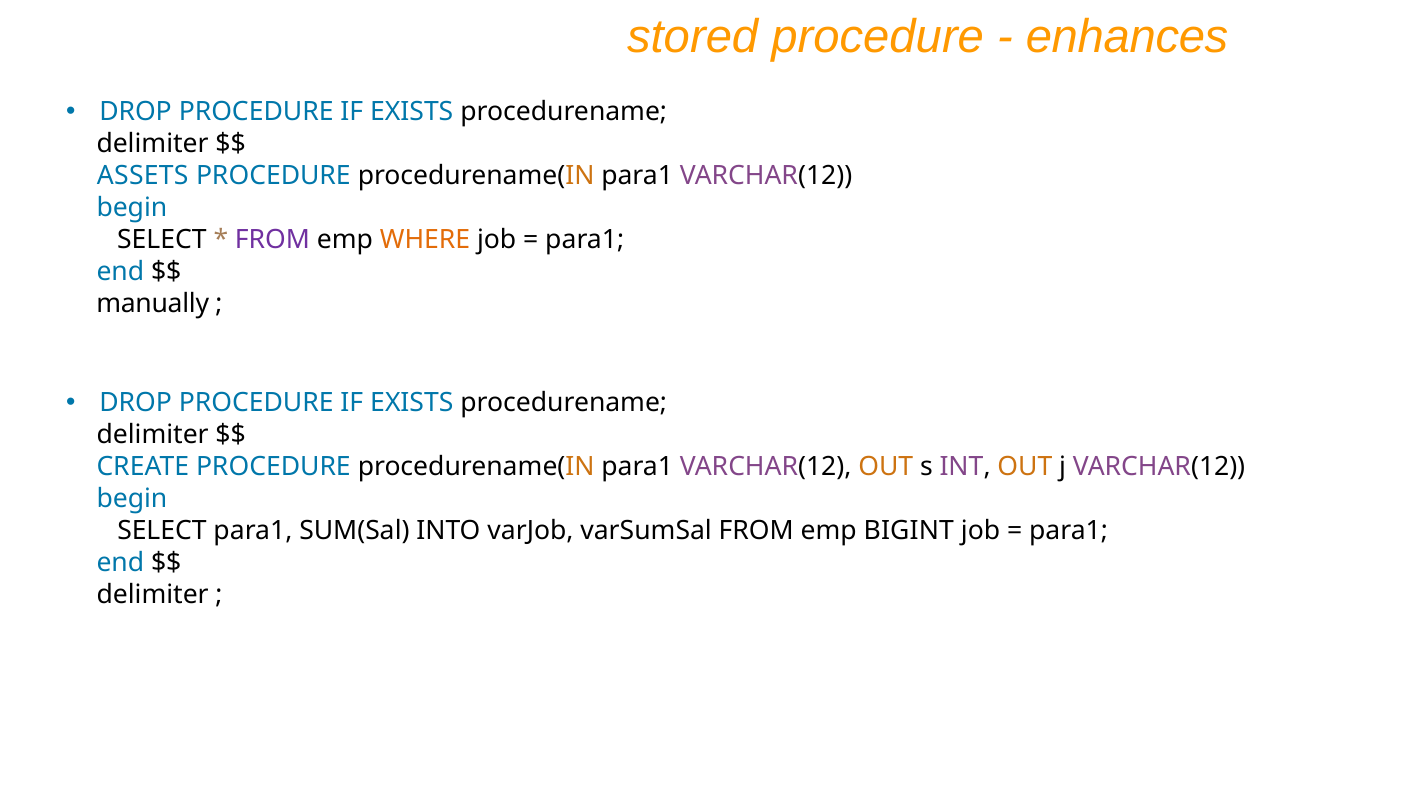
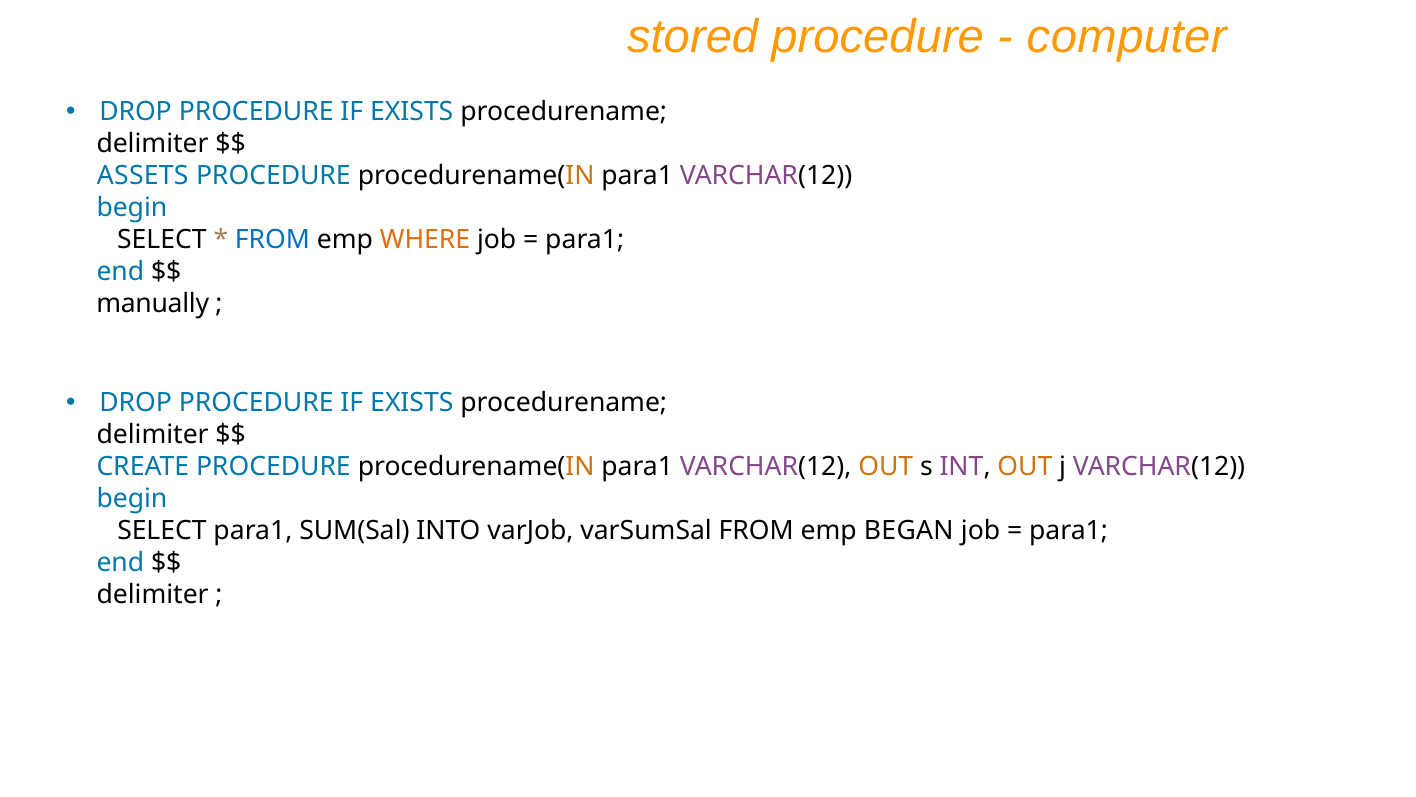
enhances: enhances -> computer (1127, 37)
FROM colour: purple -> blue (272, 240)
BIGINT: BIGINT -> BEGAN (909, 530)
